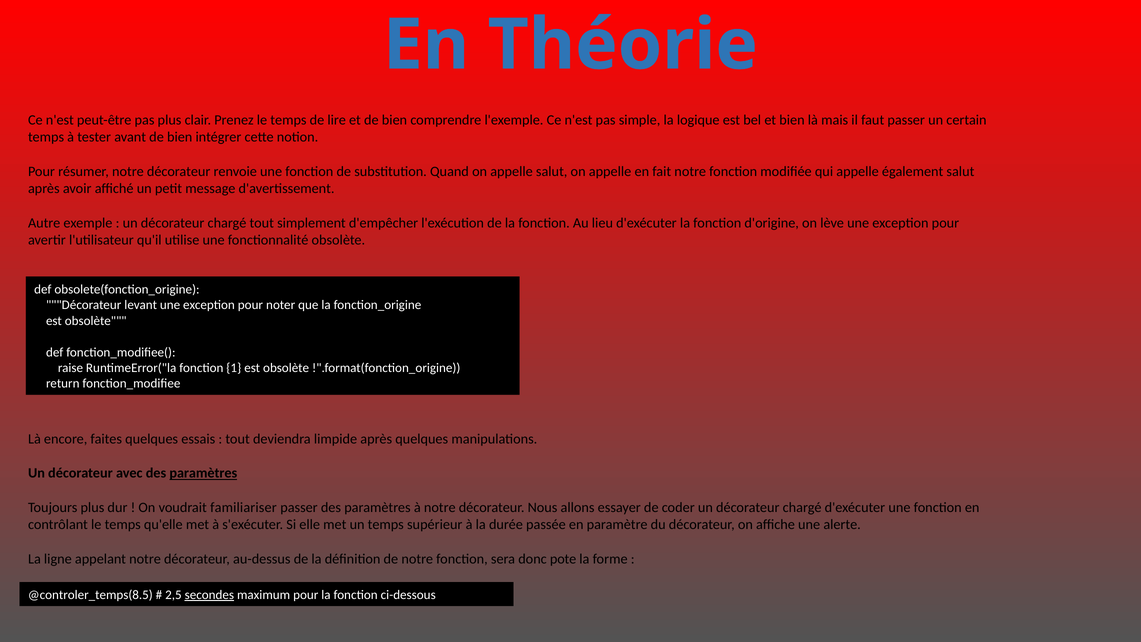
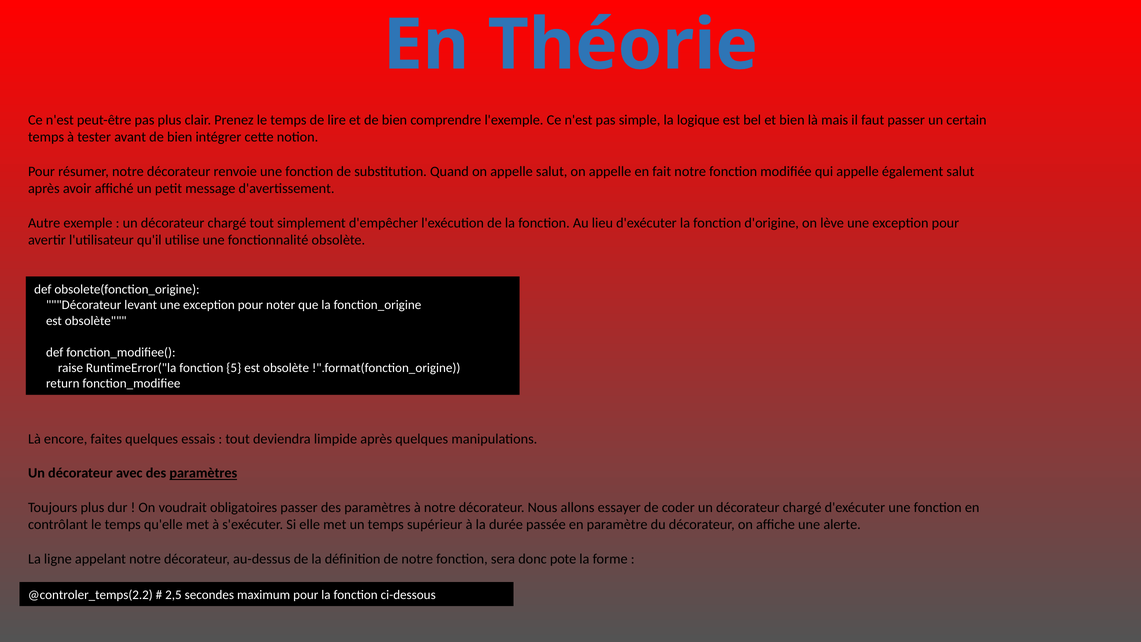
1: 1 -> 5 (234, 368)
familiariser: familiariser -> obligatoires (244, 507)
@controler_temps(8.5: @controler_temps(8.5 -> @controler_temps(2.2 (90, 595)
secondes underline: present -> none (209, 595)
